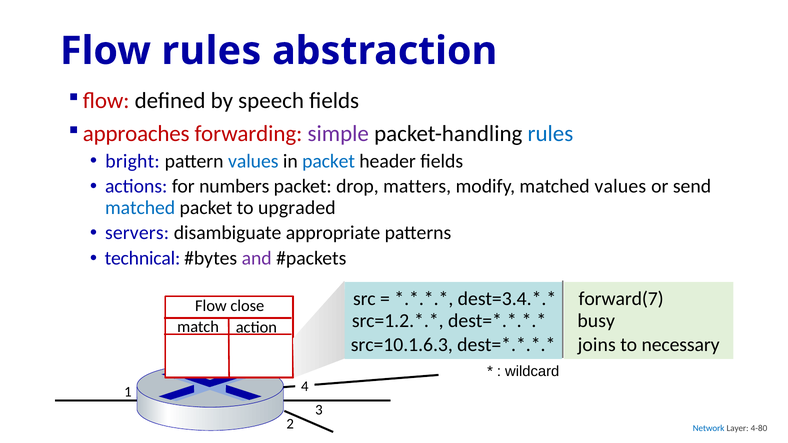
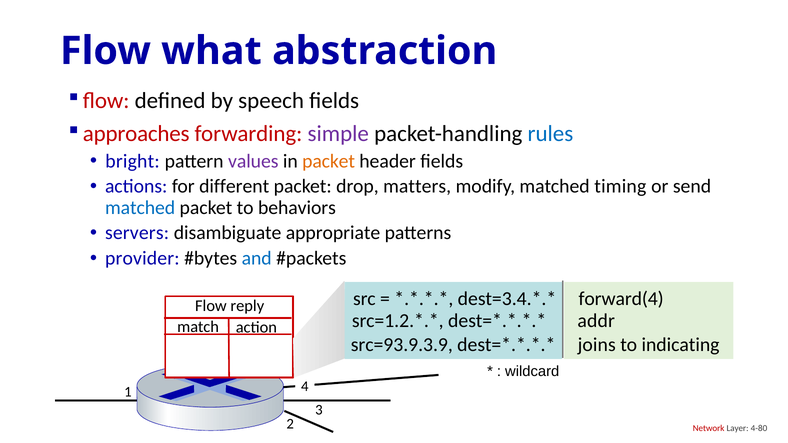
Flow rules: rules -> what (211, 51)
values colour: blue -> purple (253, 161)
packet colour: blue -> orange (329, 161)
numbers: numbers -> different (234, 186)
matched values: values -> timing (620, 186)
upgraded: upgraded -> behaviors (297, 208)
technical: technical -> provider (142, 258)
and colour: purple -> blue (257, 258)
forward(7: forward(7 -> forward(4 (621, 299)
close: close -> reply (247, 306)
busy: busy -> addr (596, 321)
src=10.1.6.3: src=10.1.6.3 -> src=93.9.3.9 (402, 345)
necessary: necessary -> indicating (680, 345)
Network colour: blue -> red (709, 429)
